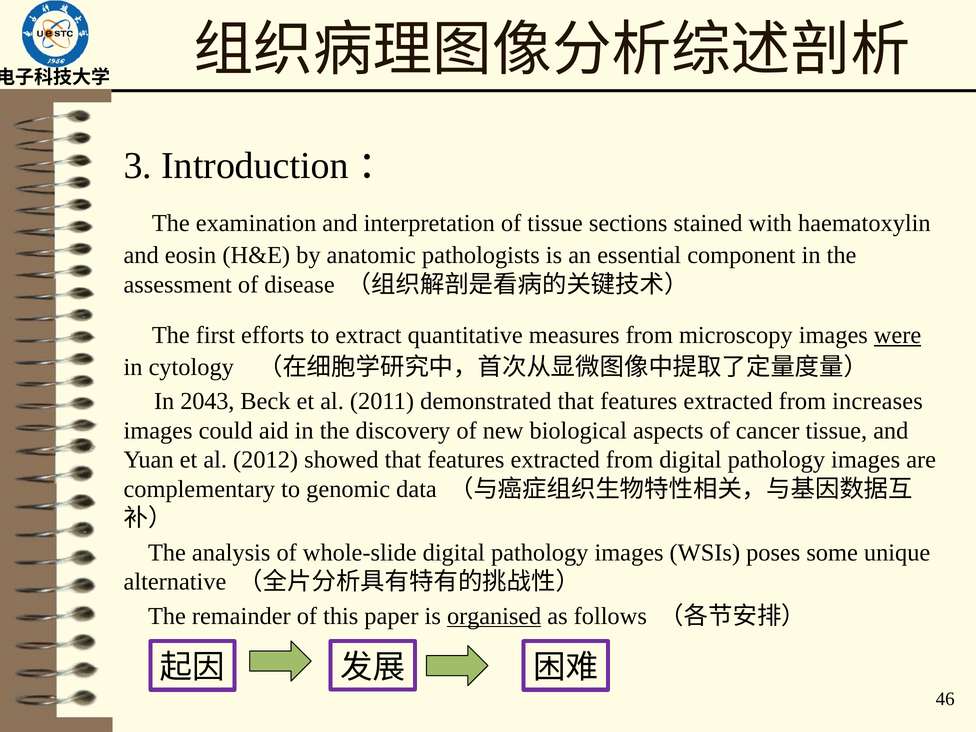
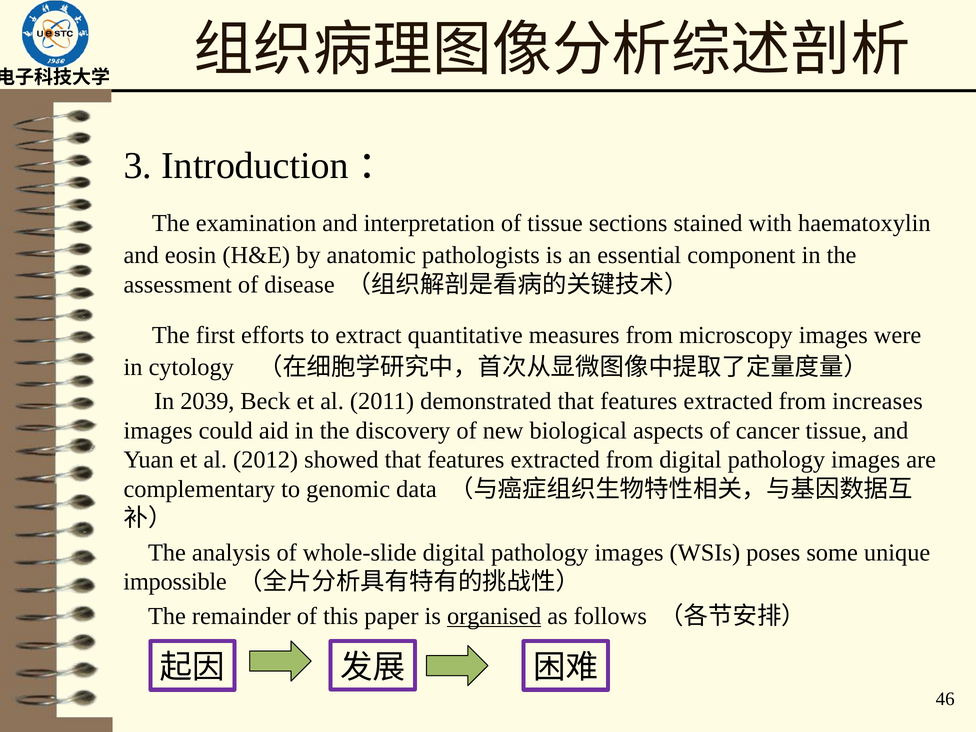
were underline: present -> none (898, 335)
2043: 2043 -> 2039 (207, 401)
alternative: alternative -> impossible (175, 582)
